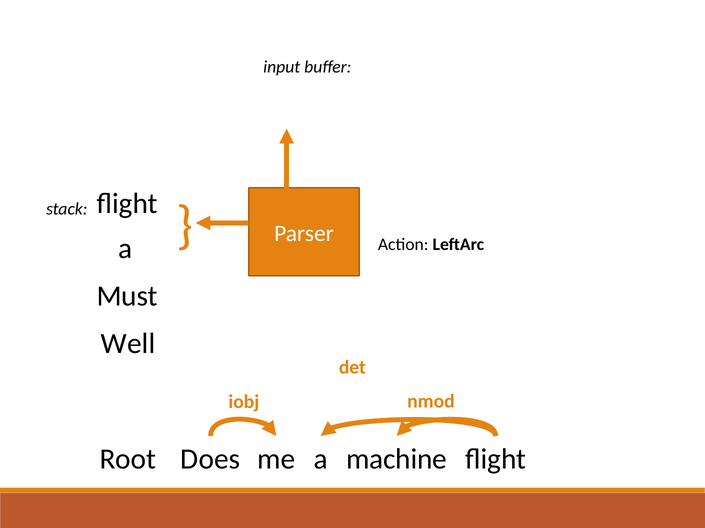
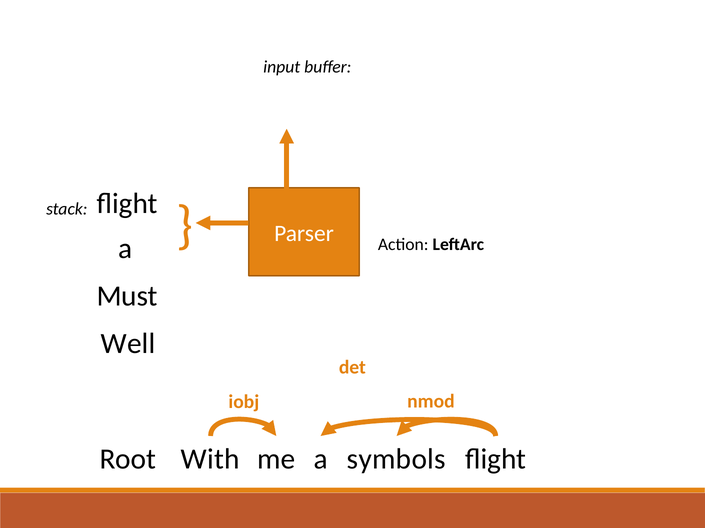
Does: Does -> With (210, 460)
machine: machine -> symbols (396, 460)
